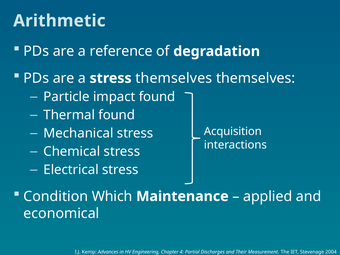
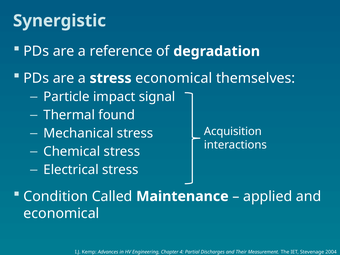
Arithmetic: Arithmetic -> Synergistic (59, 21)
stress themselves: themselves -> economical (174, 78)
impact found: found -> signal (157, 97)
Which: Which -> Called (112, 196)
